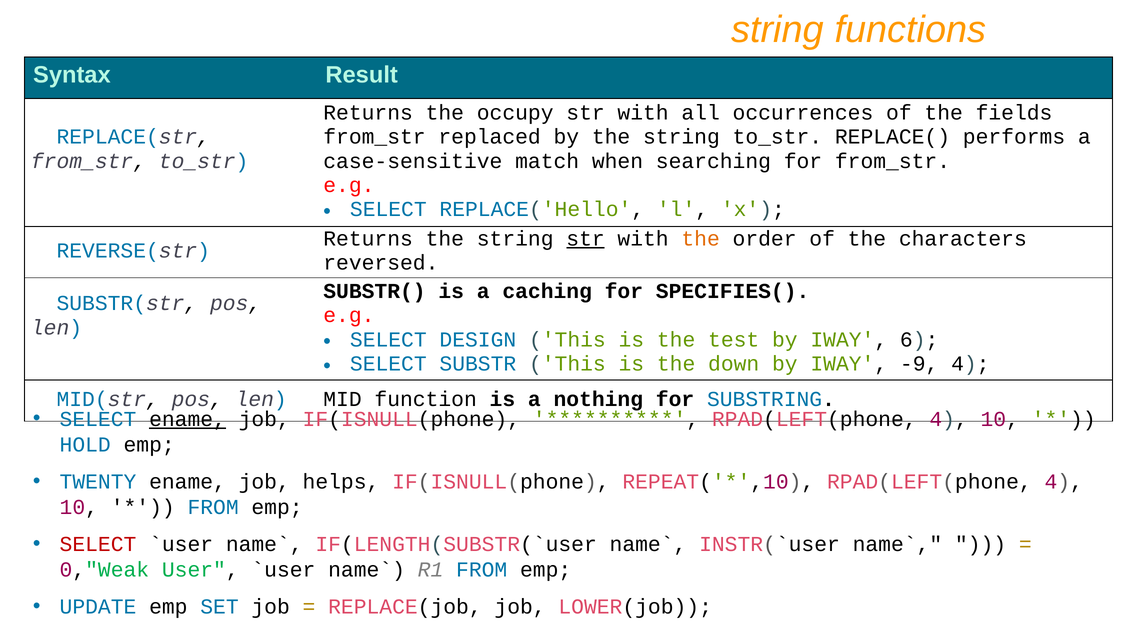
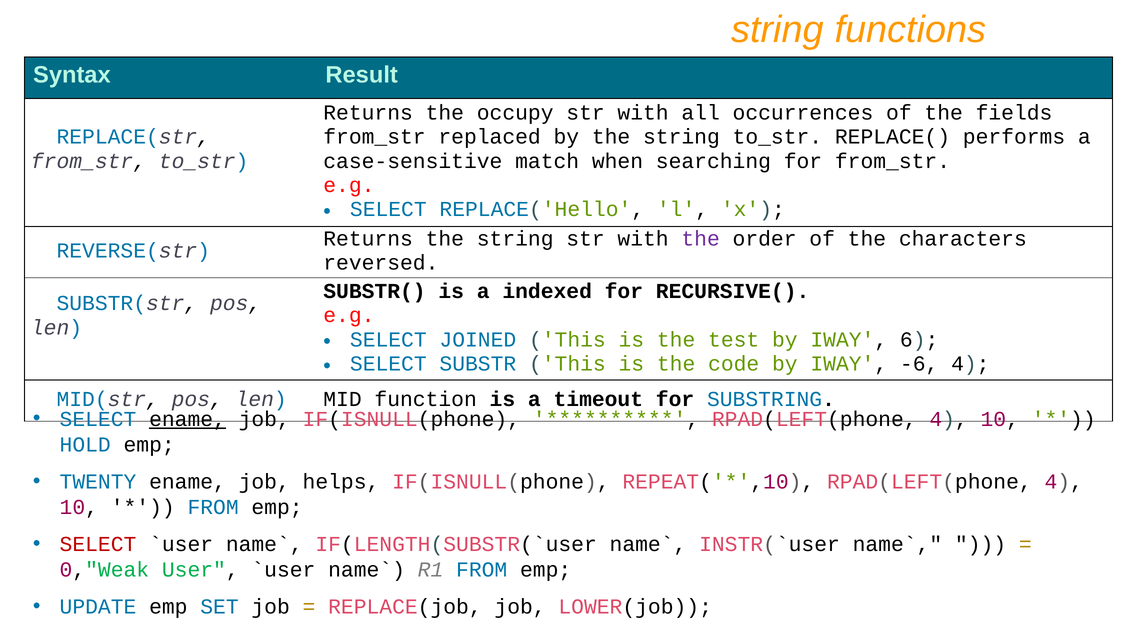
str underline: present -> none (586, 238)
the colour: orange -> purple (701, 238)
caching: caching -> indexed (547, 291)
SPECIFIES(: SPECIFIES( -> RECURSIVE( (733, 291)
DESIGN: DESIGN -> JOINED (478, 339)
down: down -> code (734, 364)
-9: -9 -> -6 (919, 364)
nothing: nothing -> timeout (598, 399)
